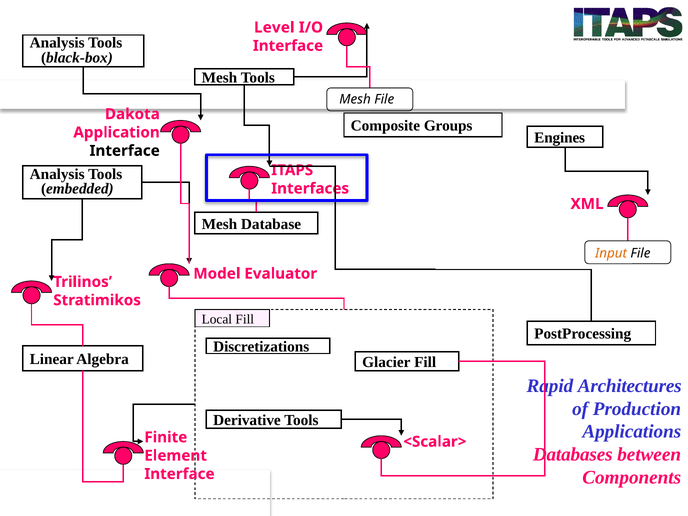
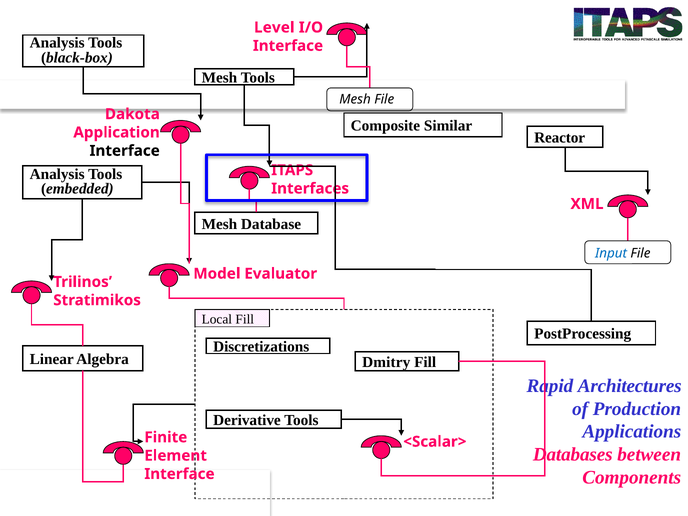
Groups: Groups -> Similar (448, 126)
Engines: Engines -> Reactor (560, 138)
Input colour: orange -> blue (611, 253)
Glacier: Glacier -> Dmitry (386, 362)
